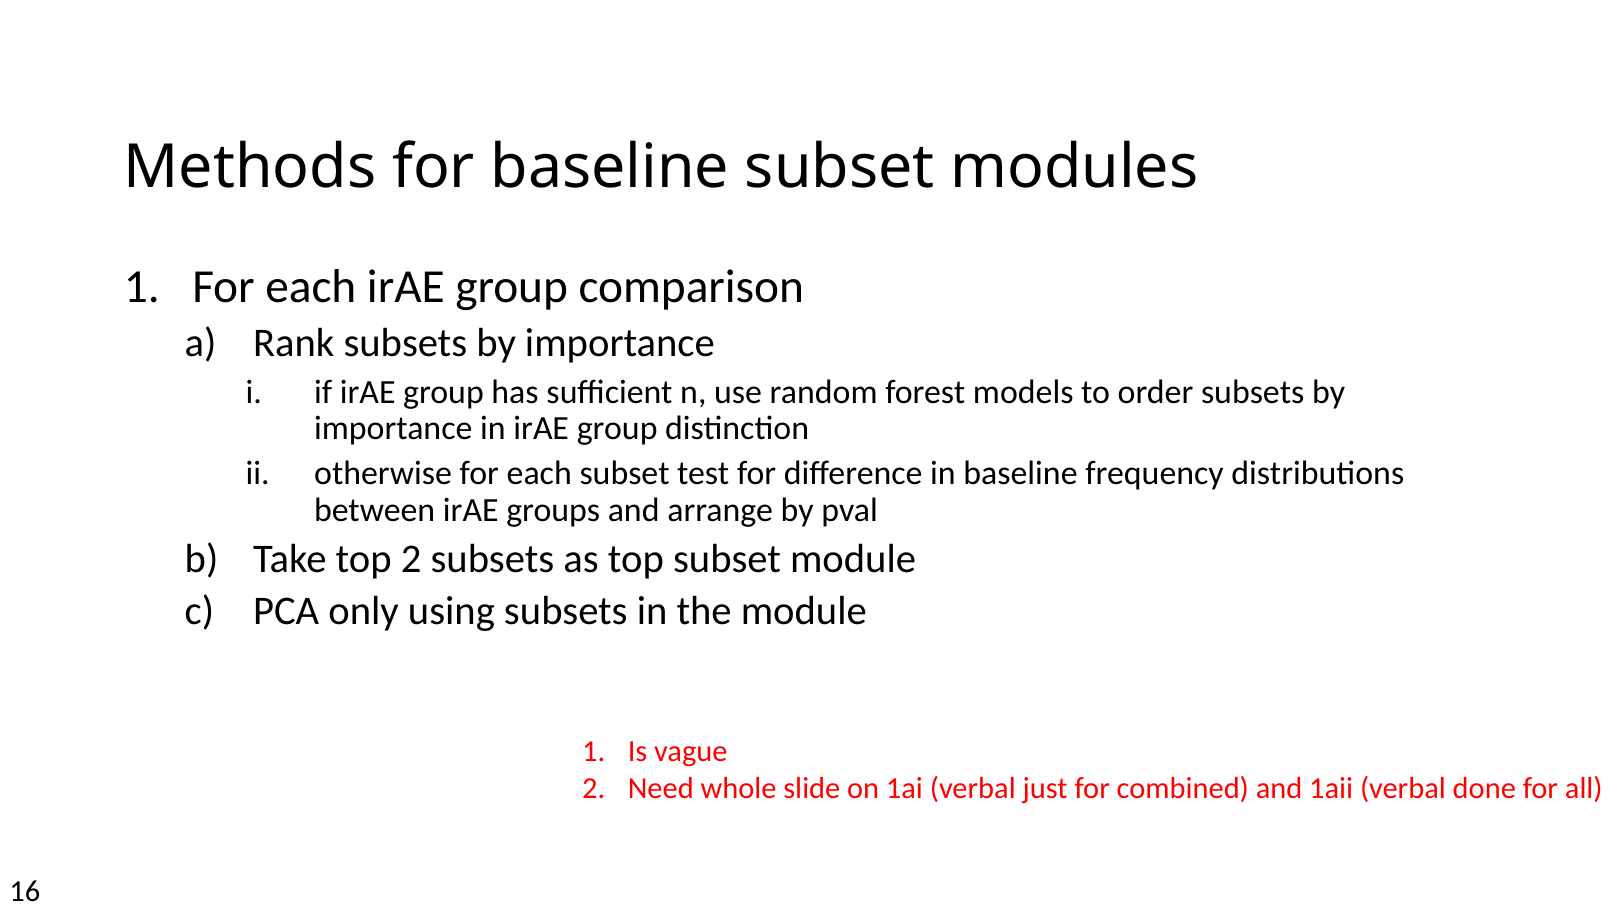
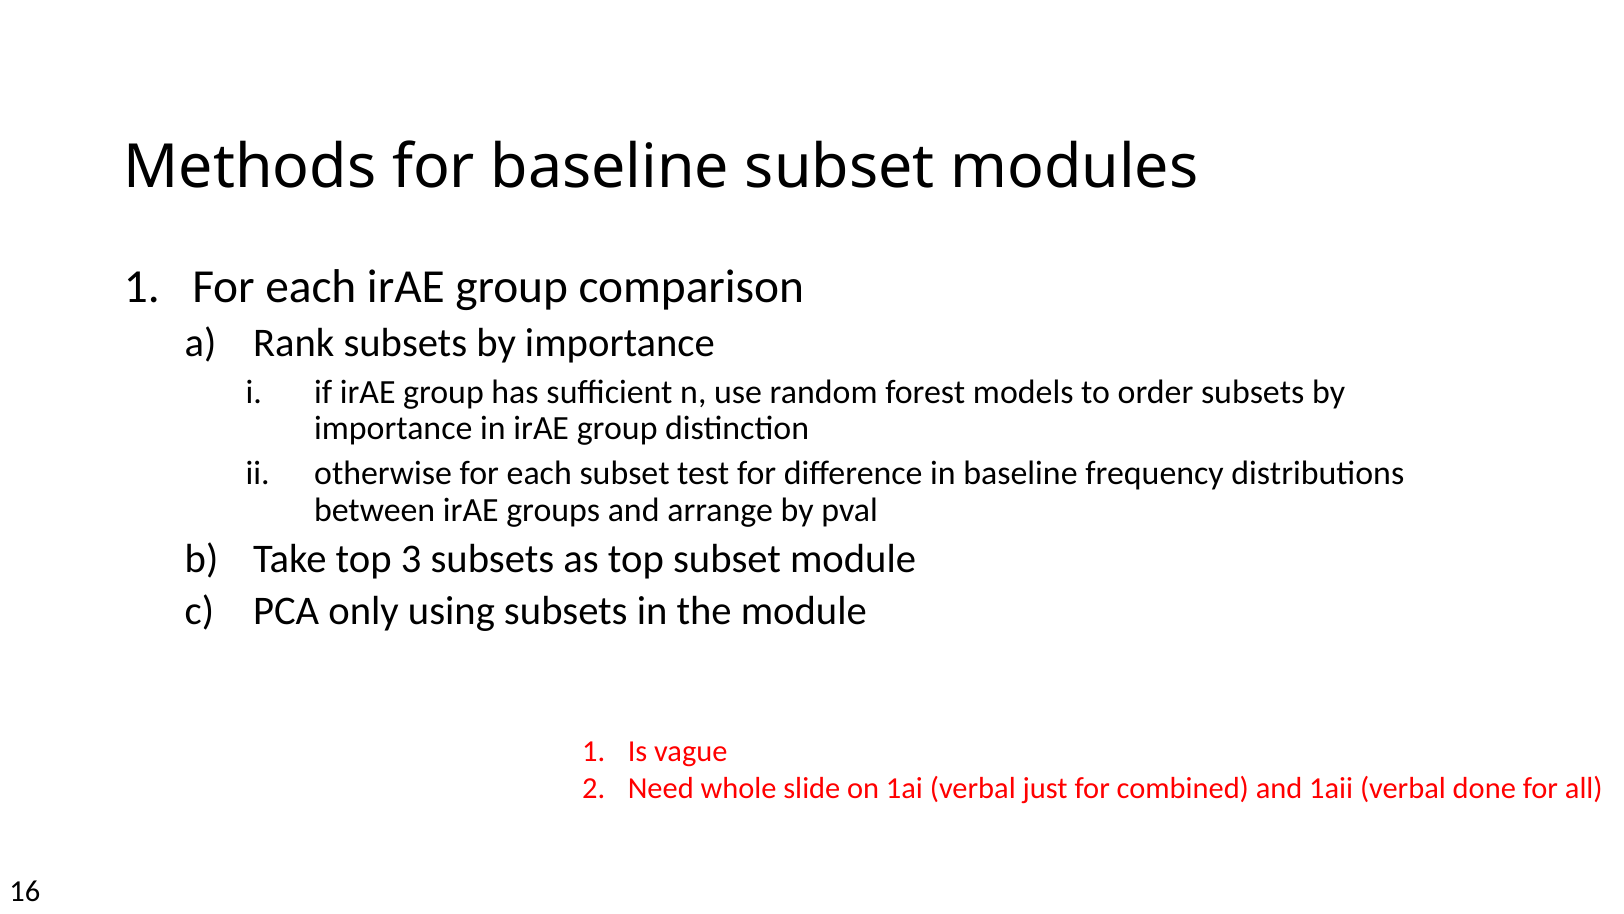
top 2: 2 -> 3 (411, 558)
